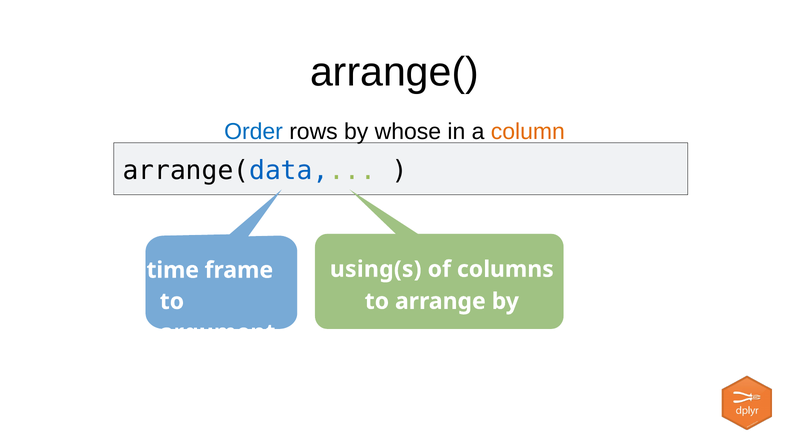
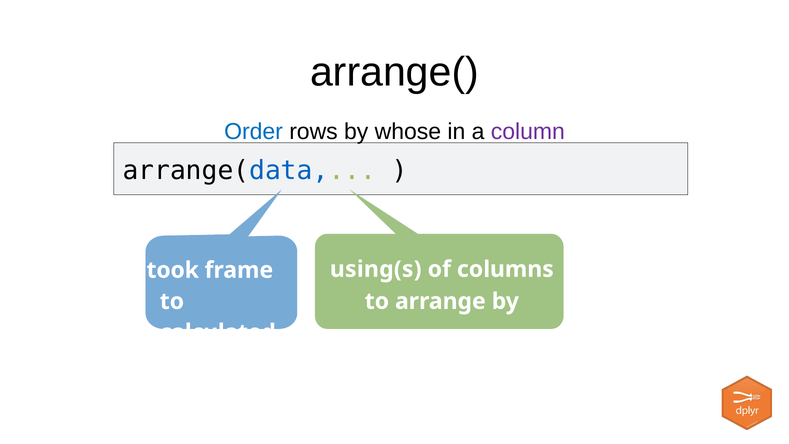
column colour: orange -> purple (528, 132)
time: time -> took (173, 270)
argument: argument -> calculated (218, 332)
